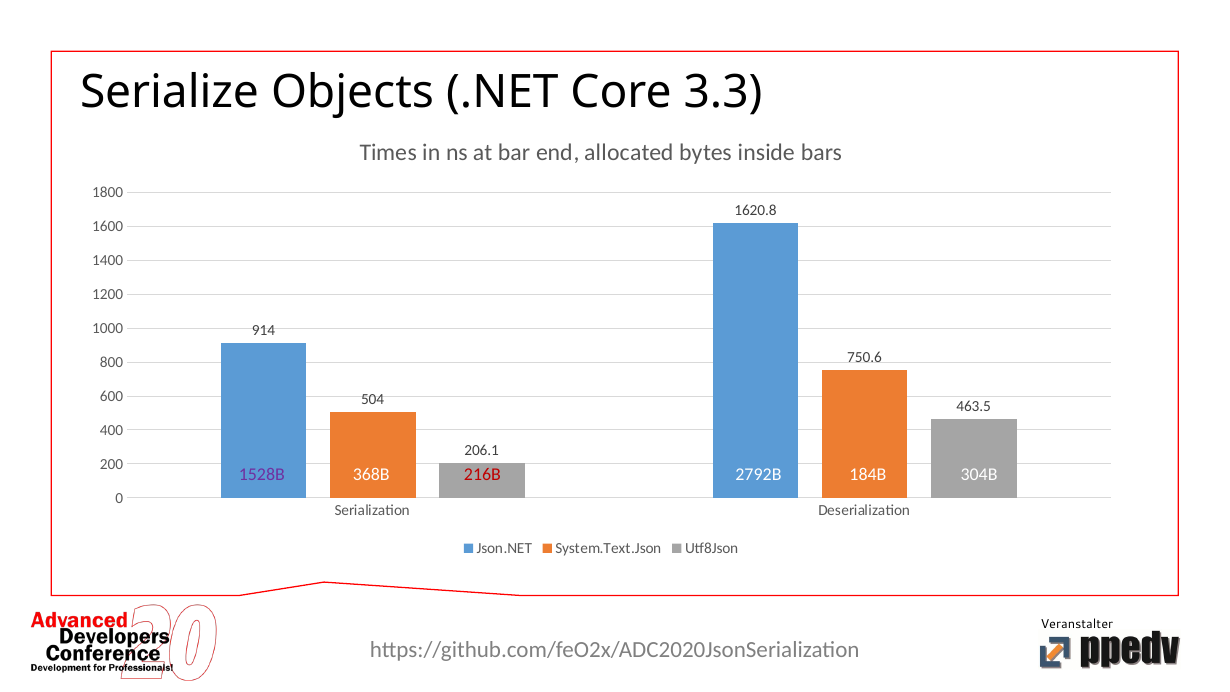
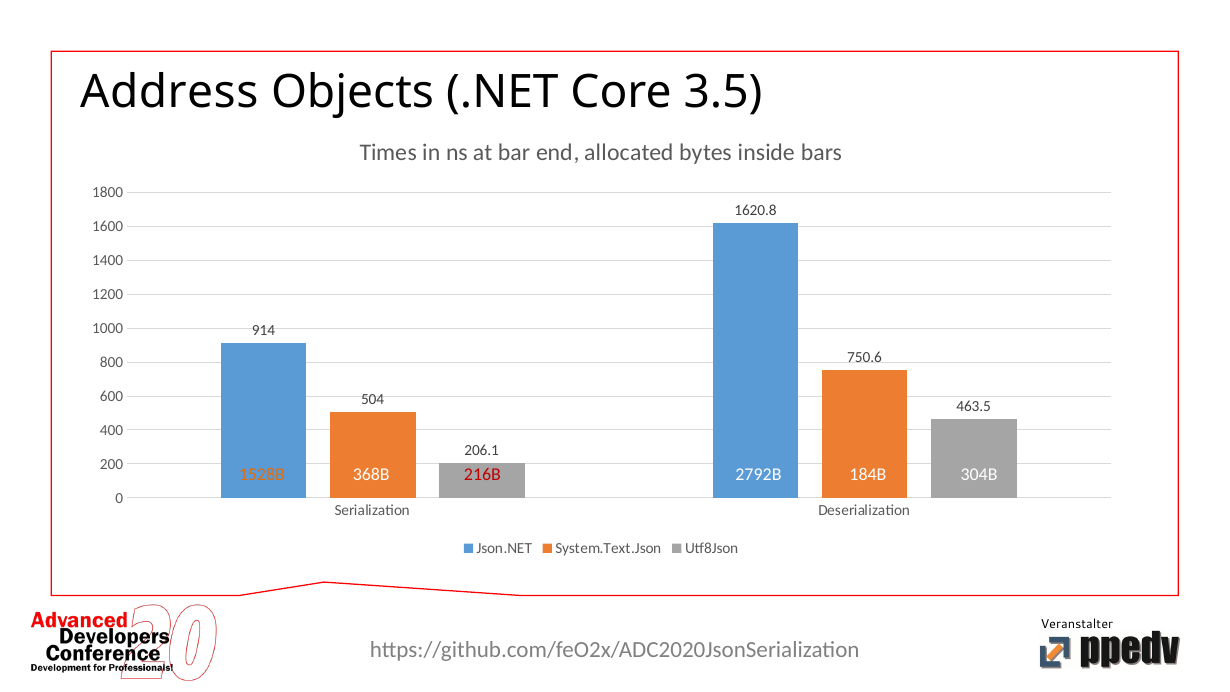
Serialize: Serialize -> Address (169, 92)
3.3: 3.3 -> 3.5 (723, 92)
1528B colour: purple -> orange (262, 474)
